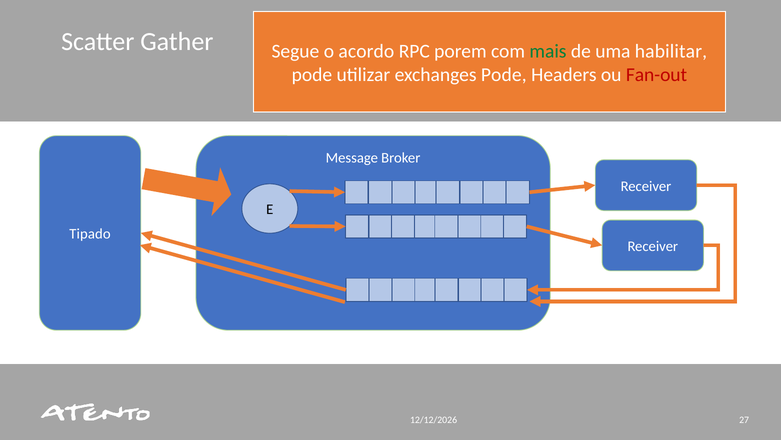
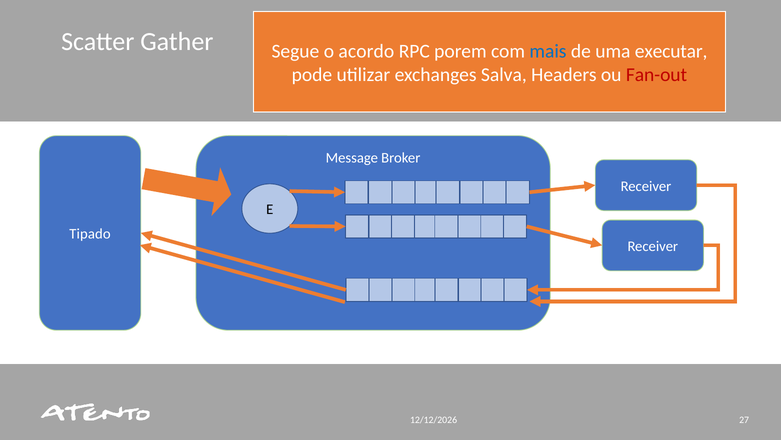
mais colour: green -> blue (548, 51)
habilitar: habilitar -> executar (671, 51)
exchanges Pode: Pode -> Salva (504, 75)
